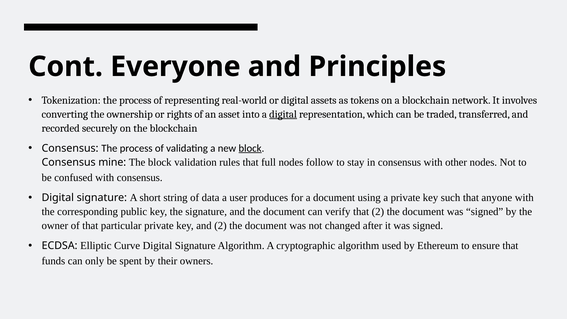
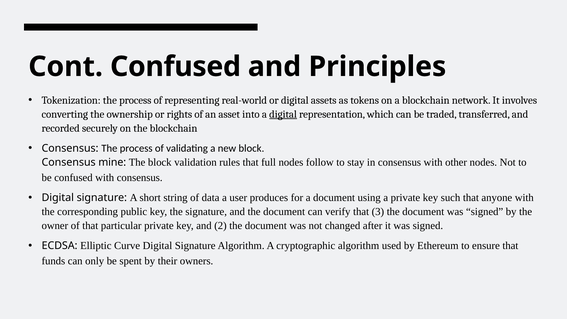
Cont Everyone: Everyone -> Confused (176, 67)
block underline: present -> none (250, 148)
that 2: 2 -> 3 (378, 212)
